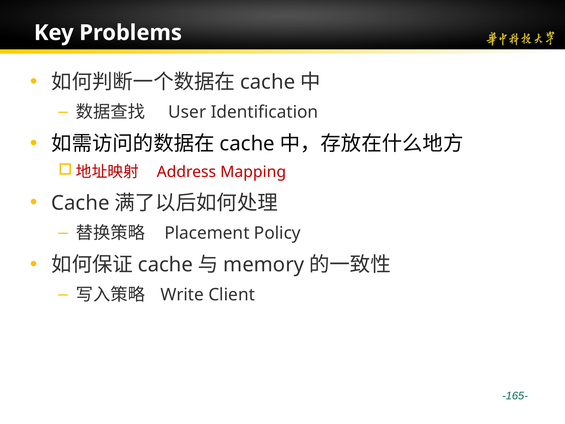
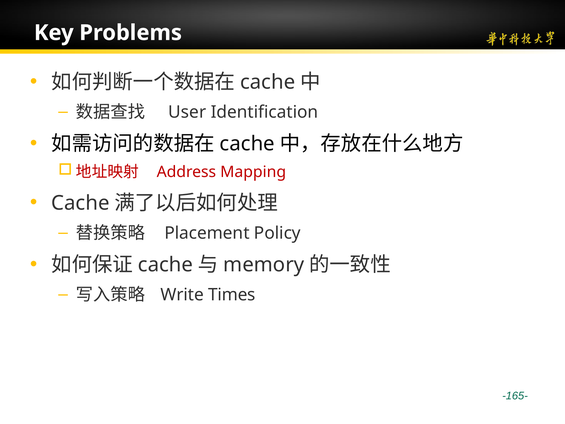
Client: Client -> Times (232, 295)
